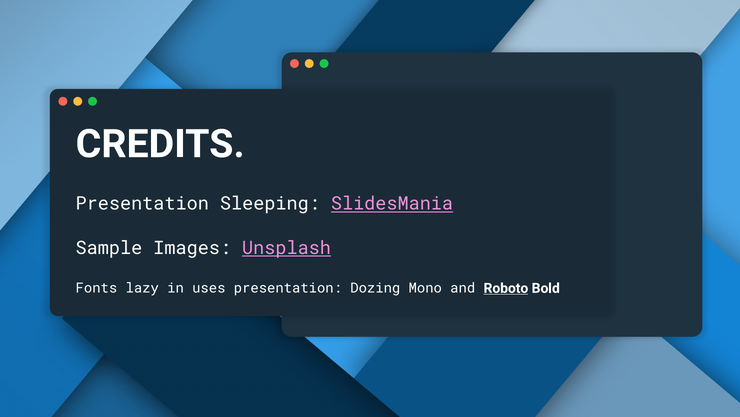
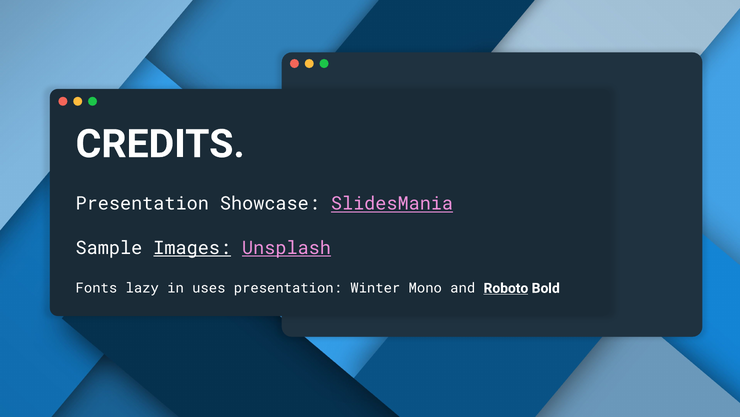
Sleeping: Sleeping -> Showcase (270, 203)
Images underline: none -> present (192, 248)
Dozing: Dozing -> Winter (375, 288)
